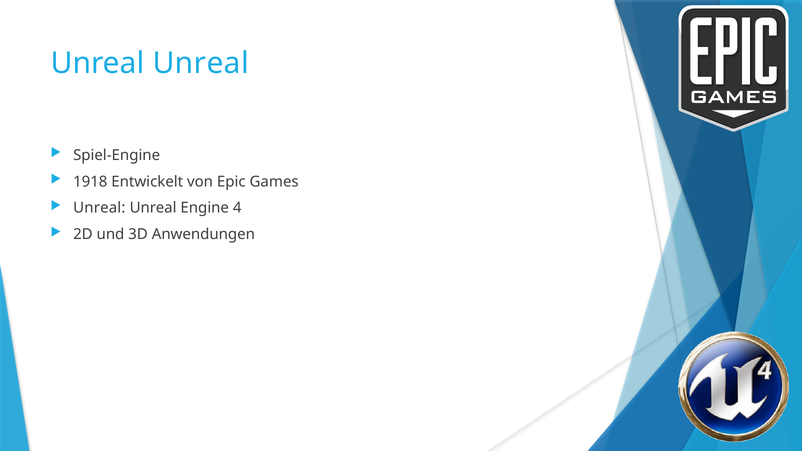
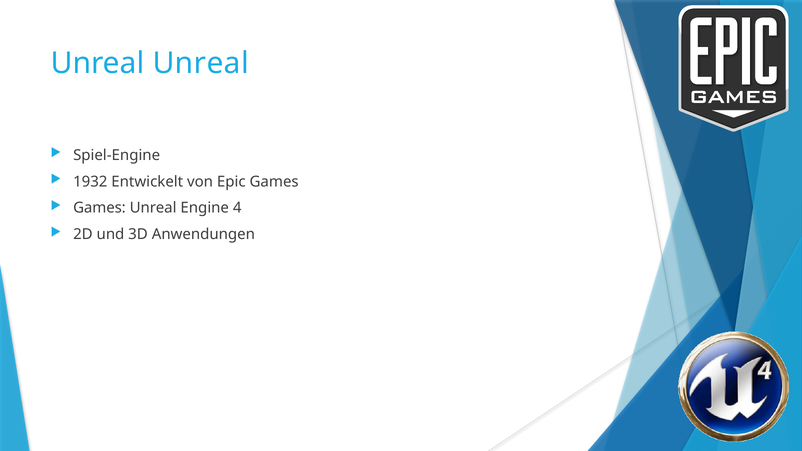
1918: 1918 -> 1932 (90, 182)
Unreal: Unreal -> Games (99, 208)
